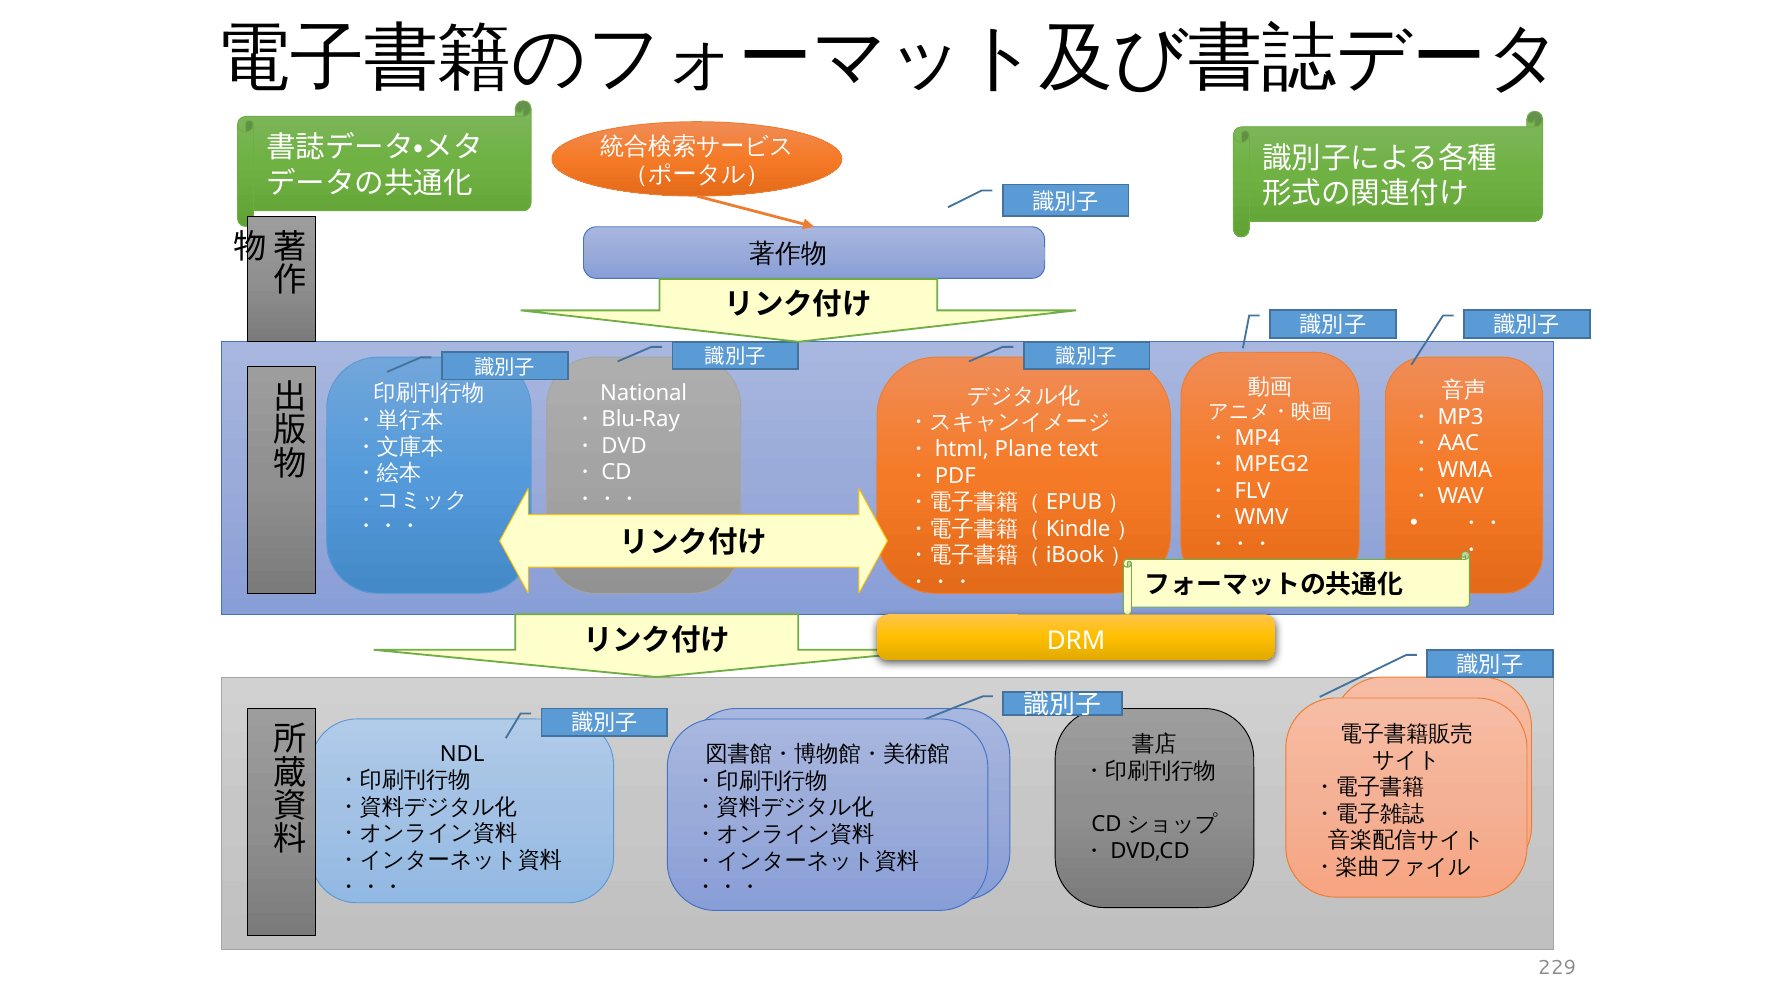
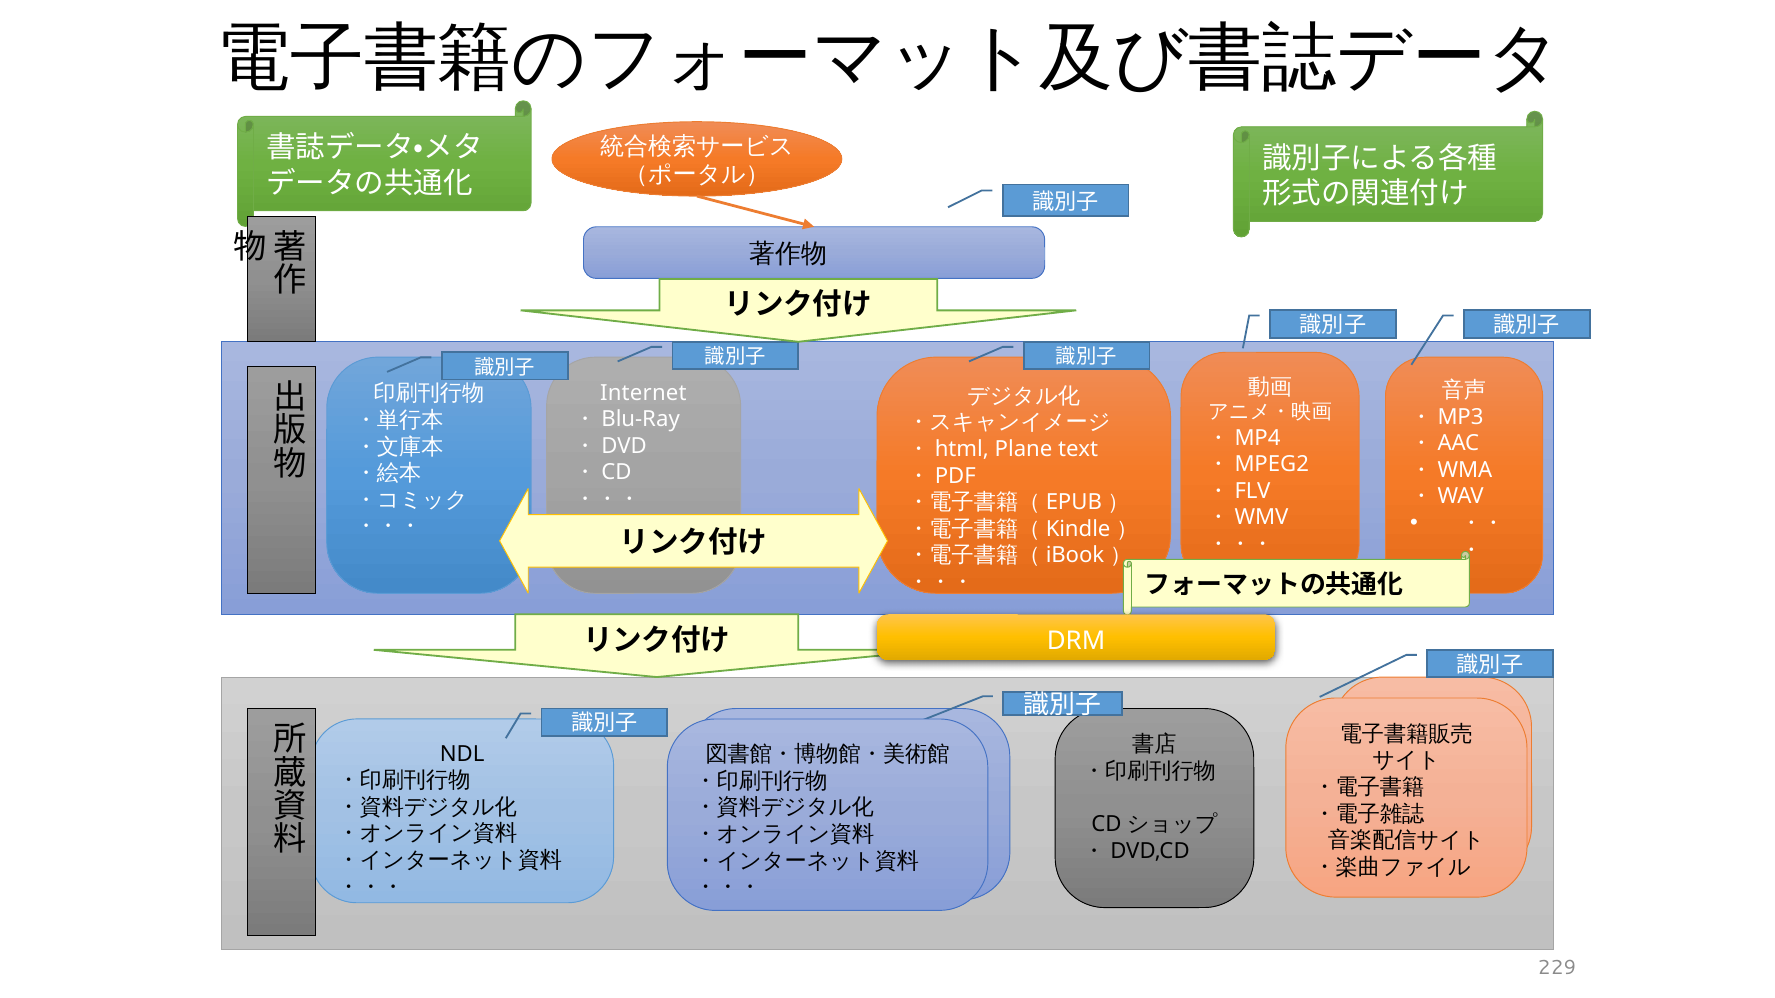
National: National -> Internet (643, 393)
